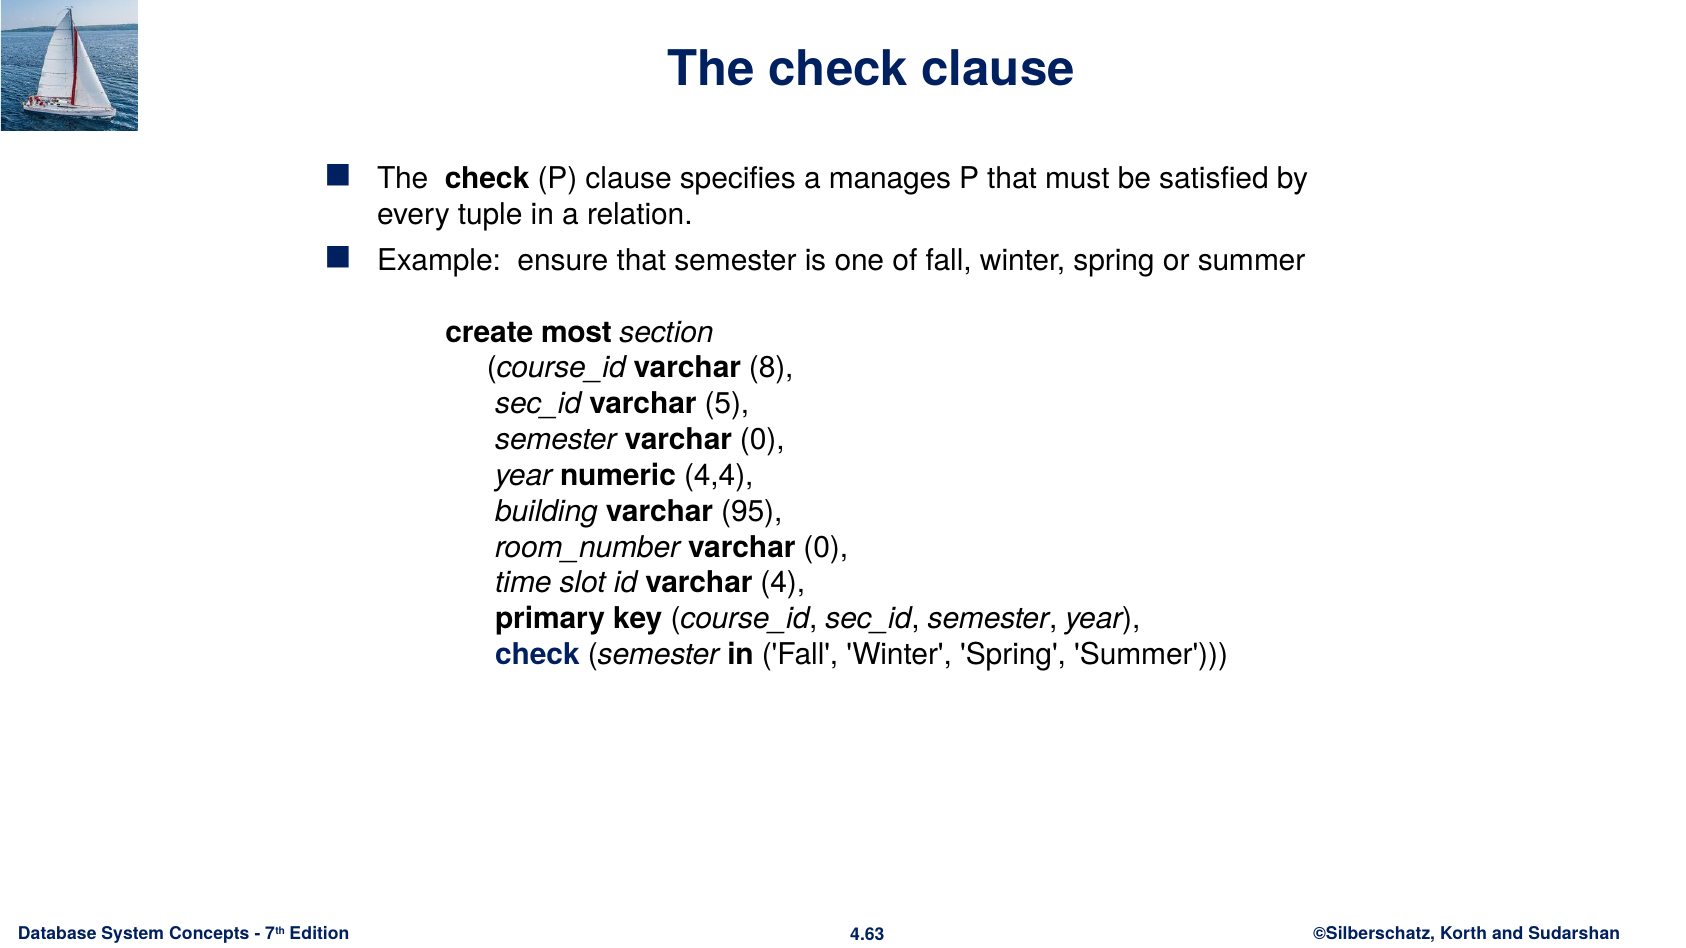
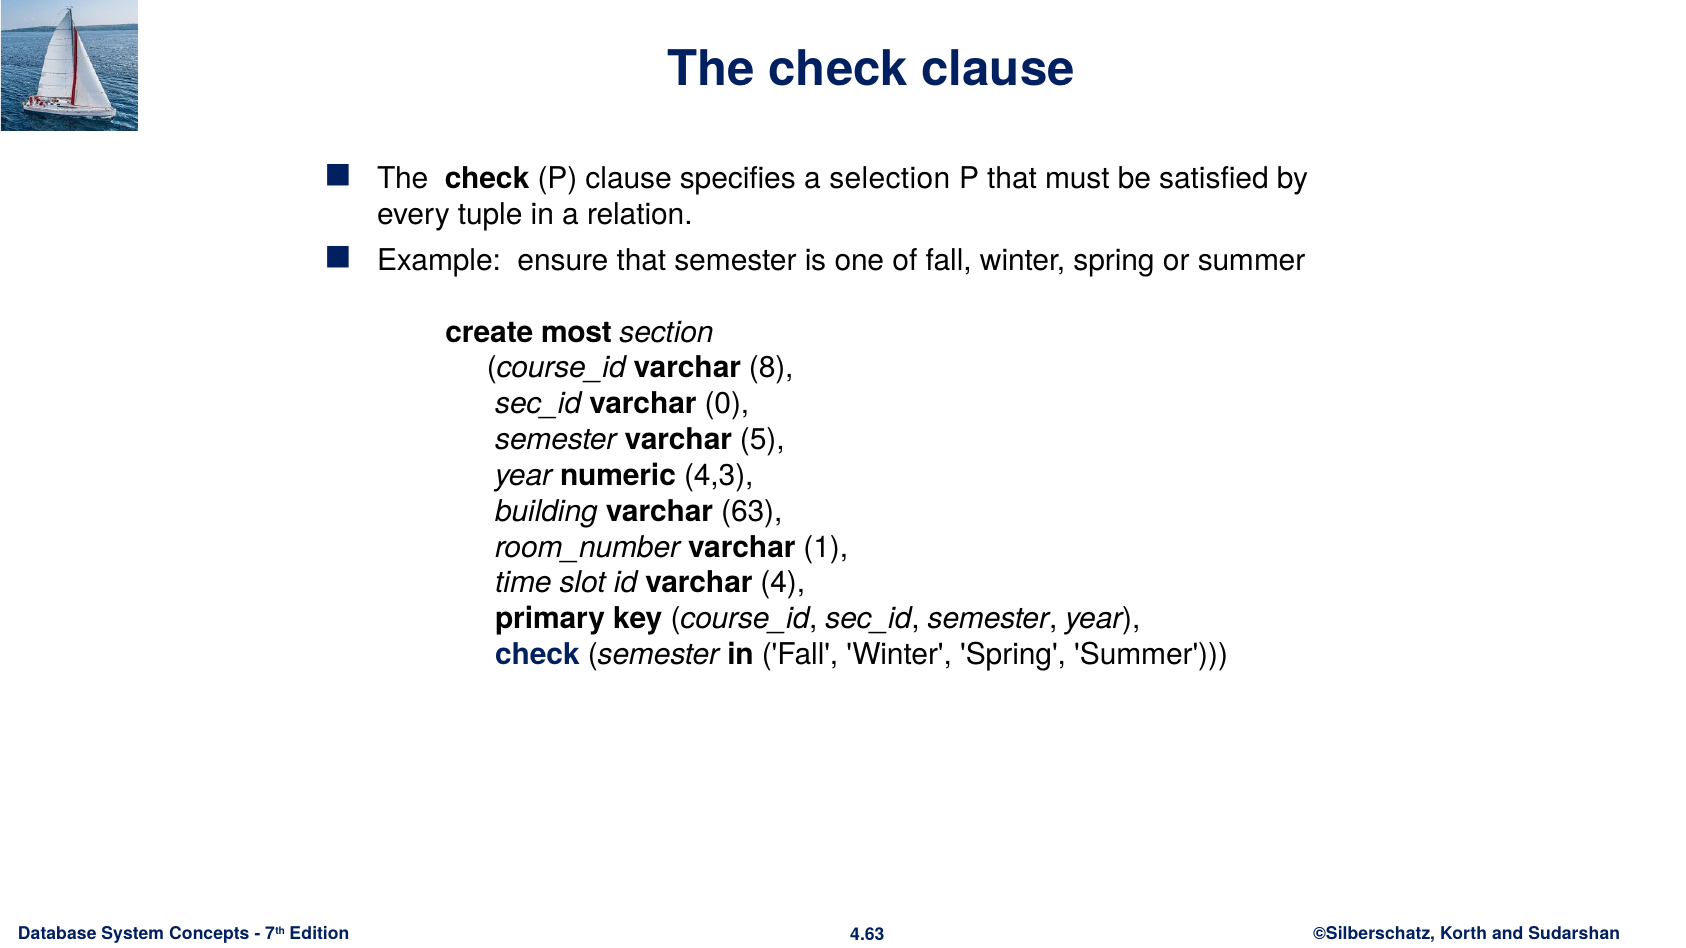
manages: manages -> selection (890, 179)
5: 5 -> 0 (727, 404)
semester varchar 0: 0 -> 5 (762, 440)
4,4: 4,4 -> 4,3 (719, 476)
95: 95 -> 63 (752, 512)
room_number varchar 0: 0 -> 1 (826, 547)
